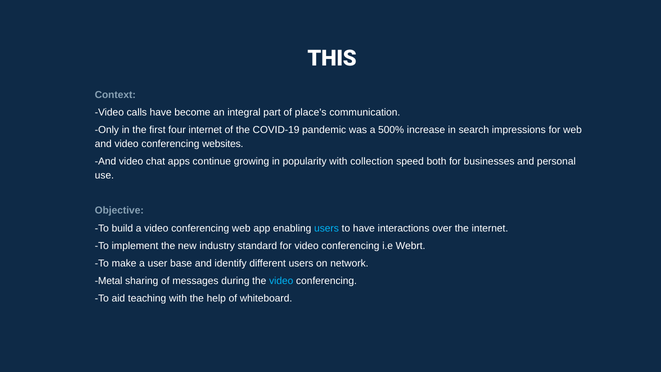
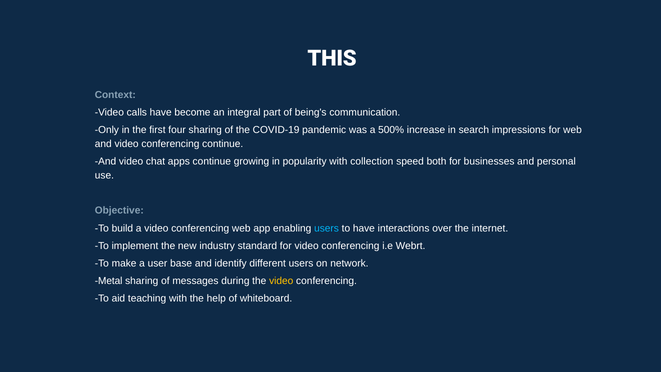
place's: place's -> being's (311, 112)
four internet: internet -> sharing (205, 130)
conferencing websites: websites -> continue (223, 144)
video colour: light blue -> yellow (281, 281)
